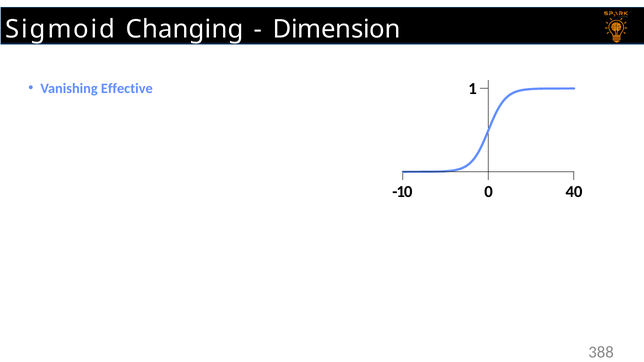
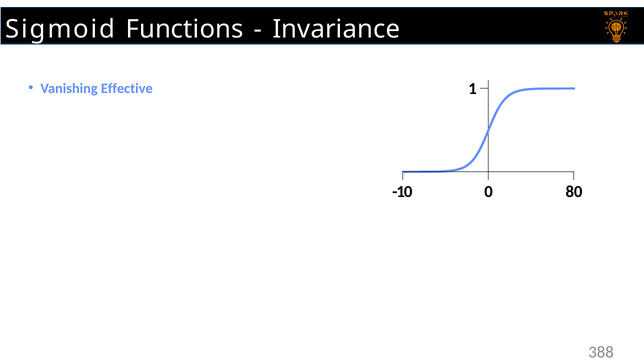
Changing: Changing -> Functions (185, 29)
Dimension: Dimension -> Invariance (336, 29)
40: 40 -> 80 (574, 192)
